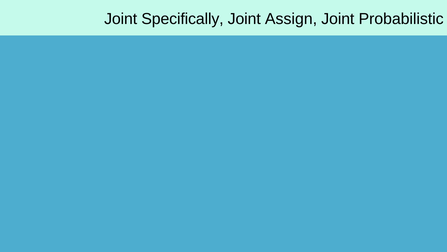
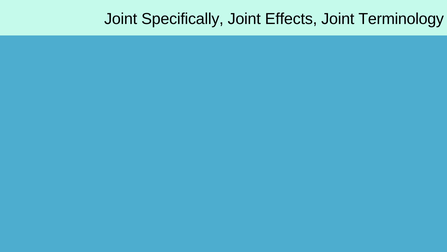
Assign: Assign -> Effects (291, 19)
Probabilistic: Probabilistic -> Terminology (401, 19)
